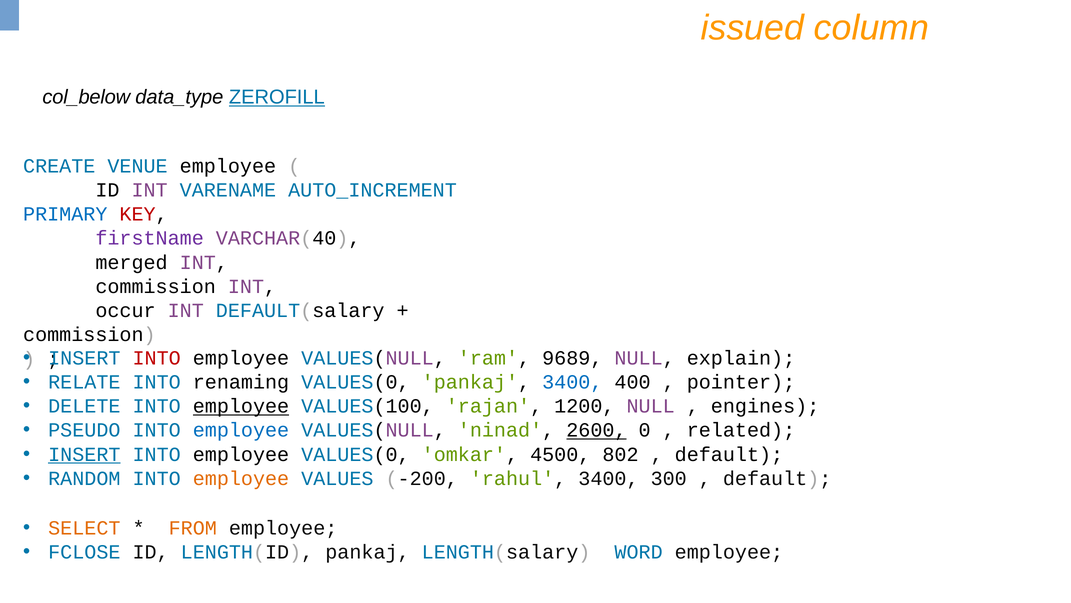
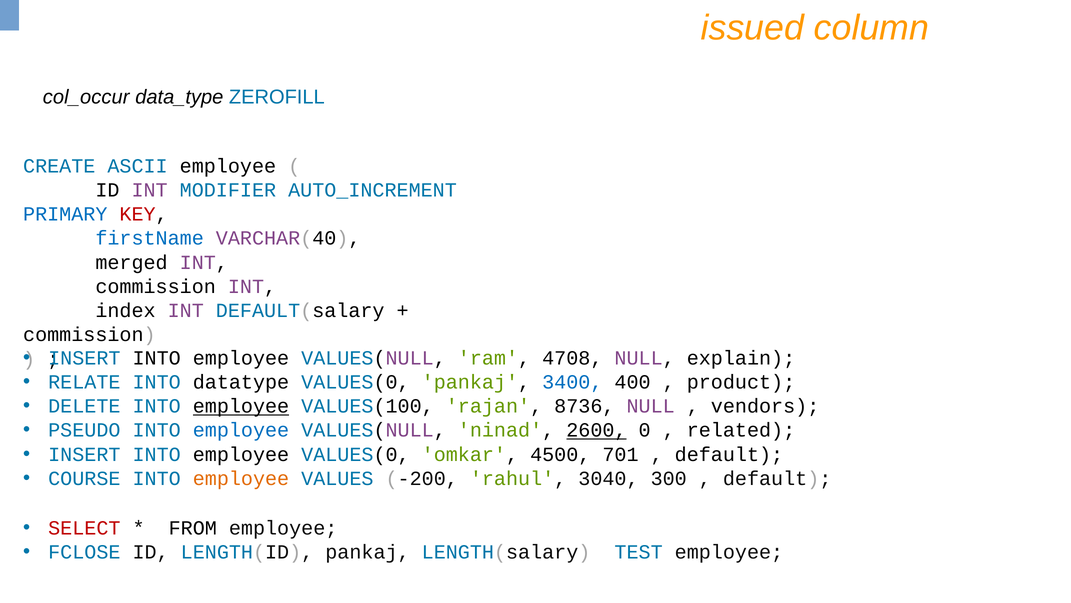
col_below: col_below -> col_occur (86, 97)
ZEROFILL underline: present -> none (277, 97)
VENUE: VENUE -> ASCII (138, 166)
VARENAME: VARENAME -> MODIFIER (228, 190)
firstName colour: purple -> blue (150, 238)
occur: occur -> index (125, 310)
INTO colour: red -> black (157, 358)
9689: 9689 -> 4708 (572, 358)
renaming: renaming -> datatype (241, 382)
pointer: pointer -> product (741, 382)
1200: 1200 -> 8736 (584, 406)
engines: engines -> vendors (765, 406)
INSERT underline: present -> none (84, 454)
802: 802 -> 701 (621, 454)
RANDOM: RANDOM -> COURSE (84, 478)
rahul 3400: 3400 -> 3040 (608, 478)
SELECT colour: orange -> red (84, 527)
FROM colour: orange -> black (193, 527)
WORD: WORD -> TEST (639, 552)
